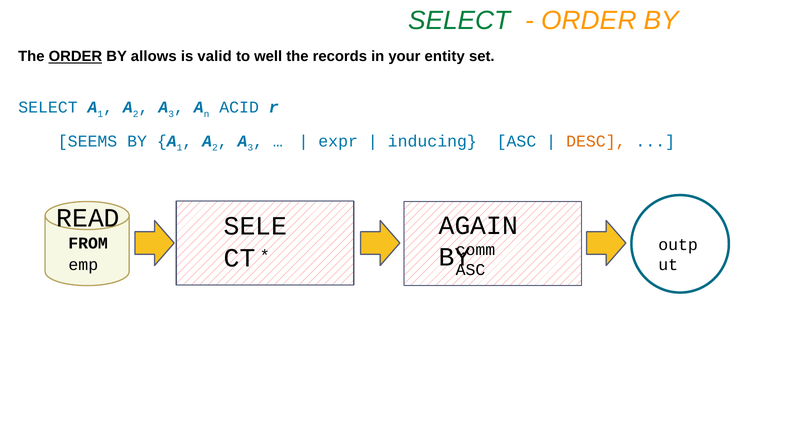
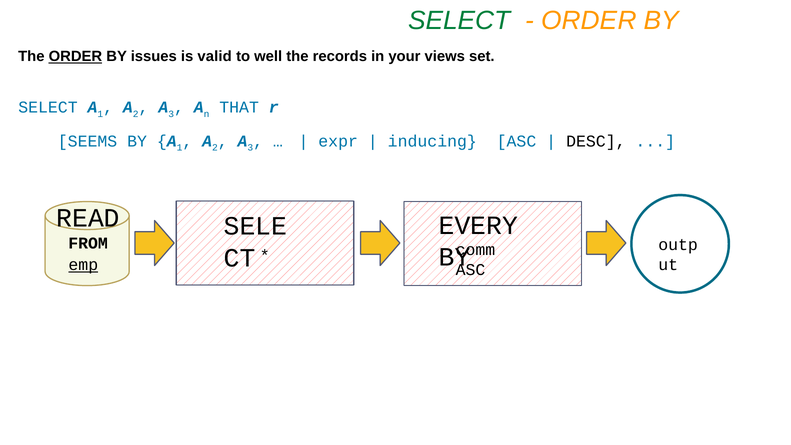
allows: allows -> issues (154, 56)
entity: entity -> views (445, 56)
ACID: ACID -> THAT (239, 107)
DESC colour: orange -> black (596, 141)
AGAIN: AGAIN -> EVERY (478, 226)
emp underline: none -> present (83, 265)
